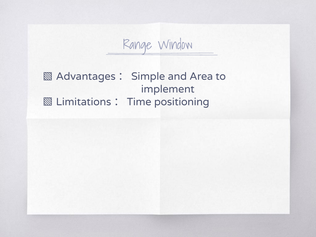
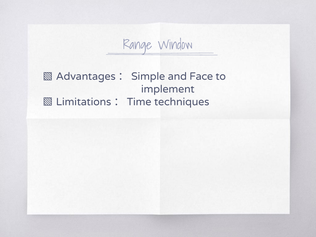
Area: Area -> Face (201, 77)
positioning: positioning -> techniques (182, 102)
